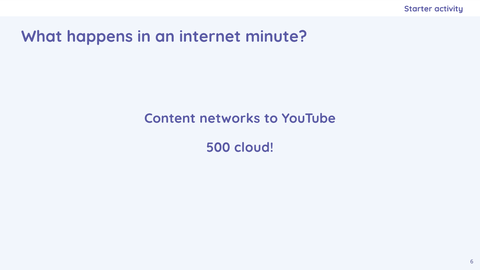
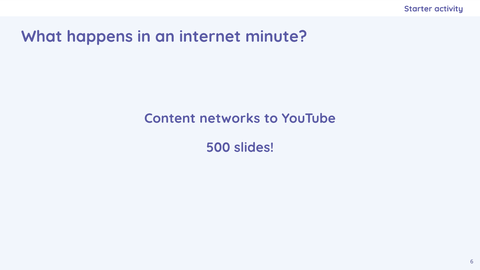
cloud: cloud -> slides (254, 147)
